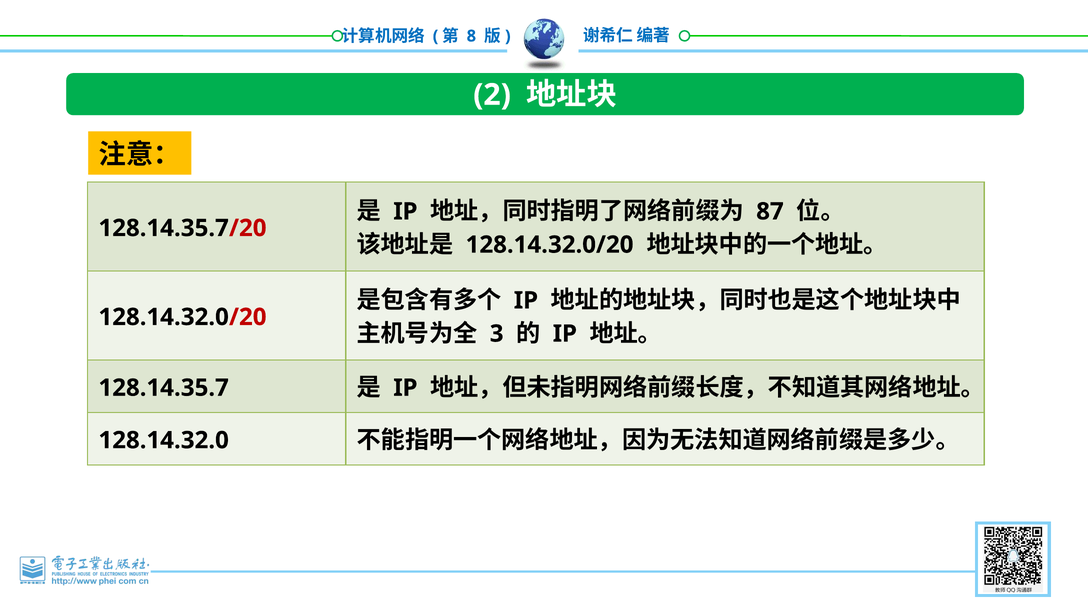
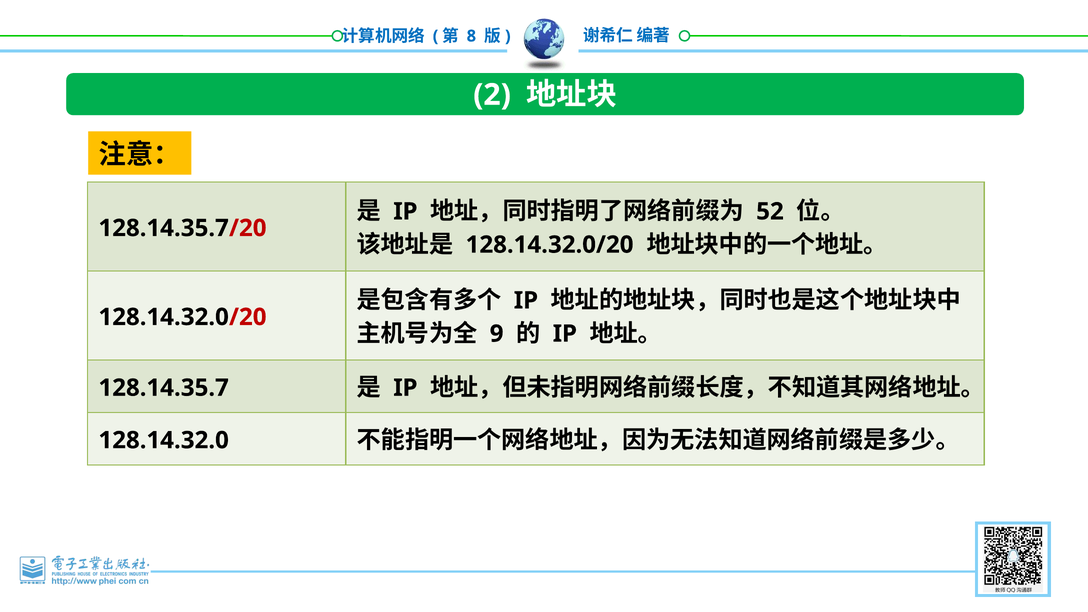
87: 87 -> 52 (770, 212)
3: 3 -> 9 (497, 334)
